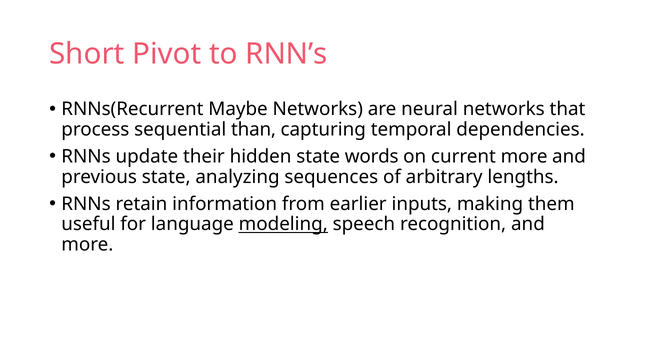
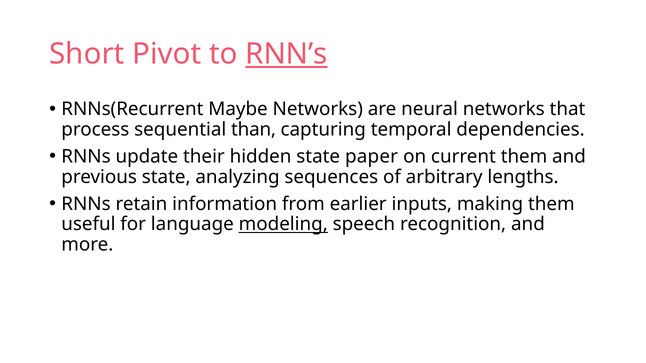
RNN’s underline: none -> present (286, 54)
words: words -> paper (372, 157)
current more: more -> them (524, 157)
